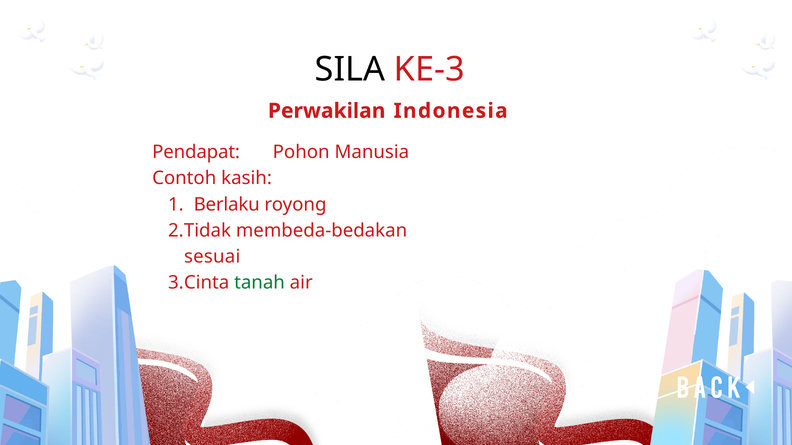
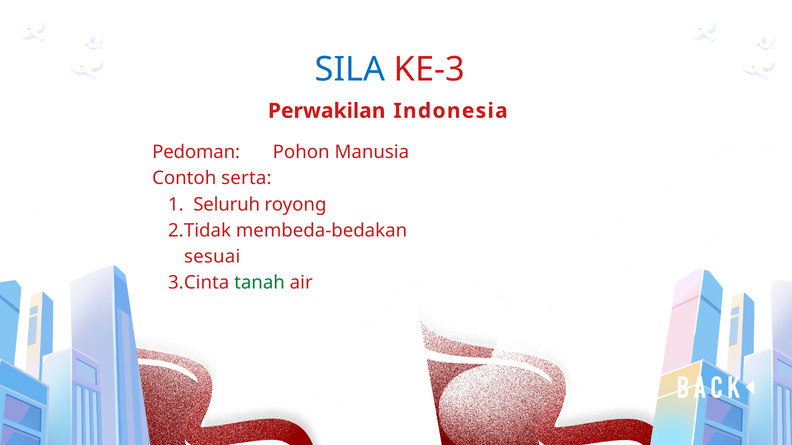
SILA colour: black -> blue (350, 69)
Pendapat: Pendapat -> Pedoman (196, 152)
kasih: kasih -> serta (246, 178)
Berlaku: Berlaku -> Seluruh (227, 205)
